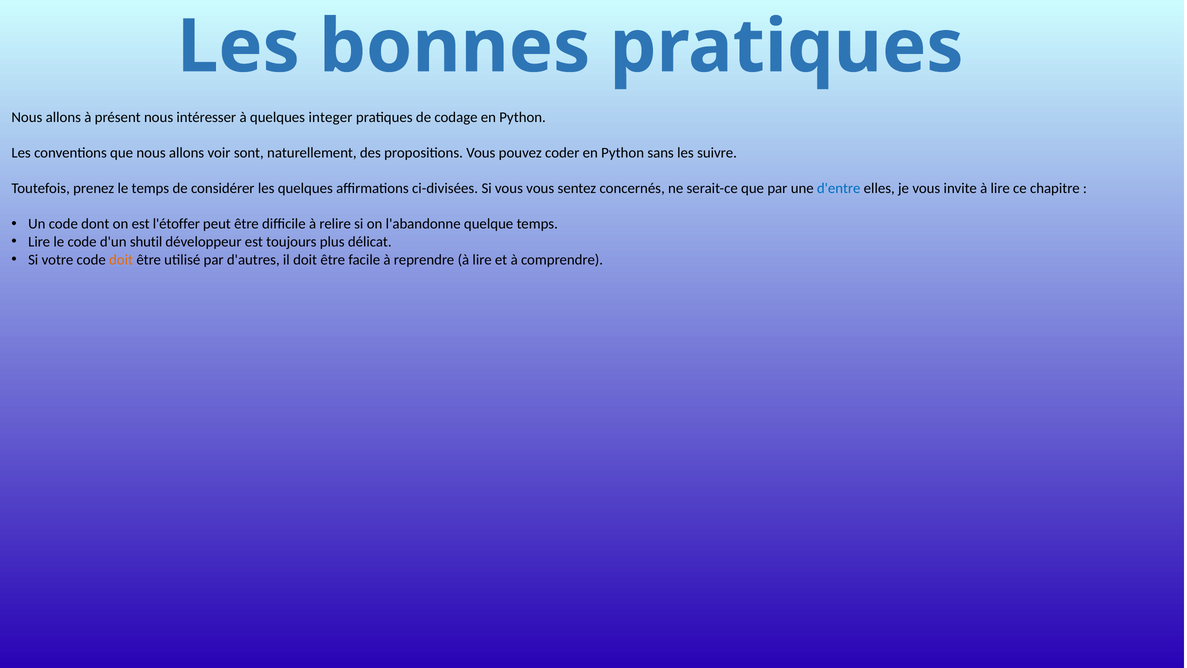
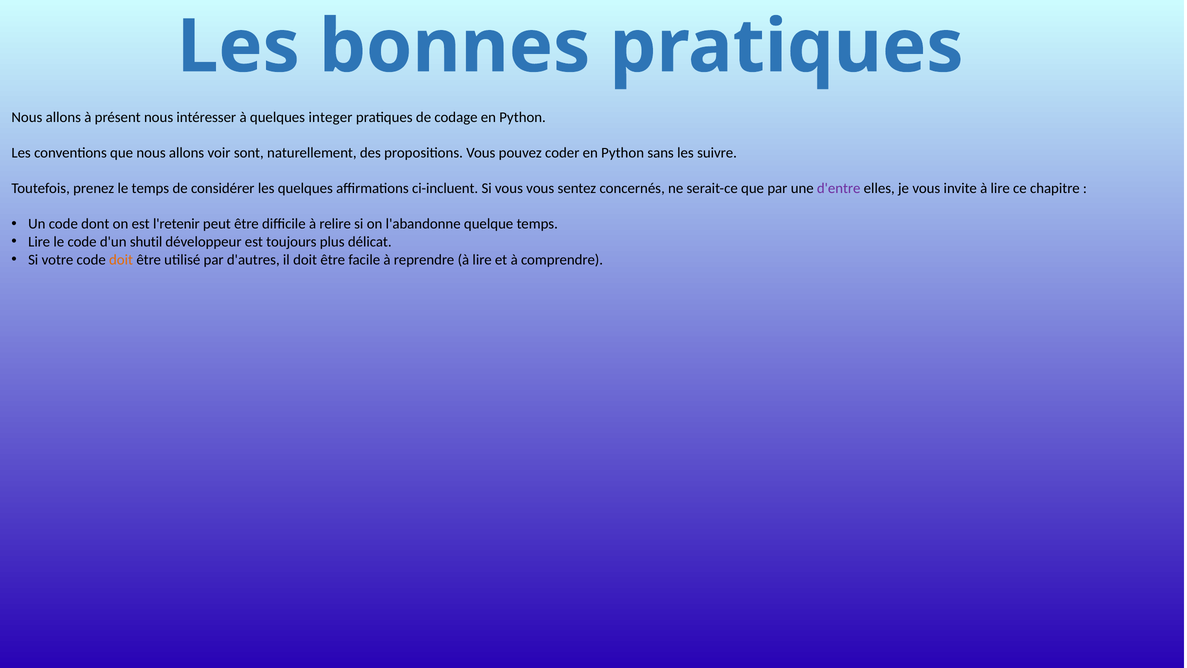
ci-divisées: ci-divisées -> ci-incluent (445, 188)
d'entre colour: blue -> purple (839, 188)
l'étoffer: l'étoffer -> l'retenir (176, 224)
